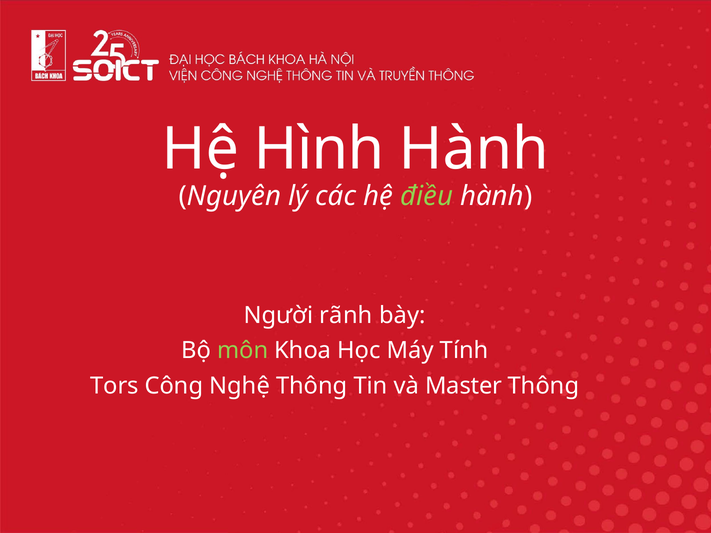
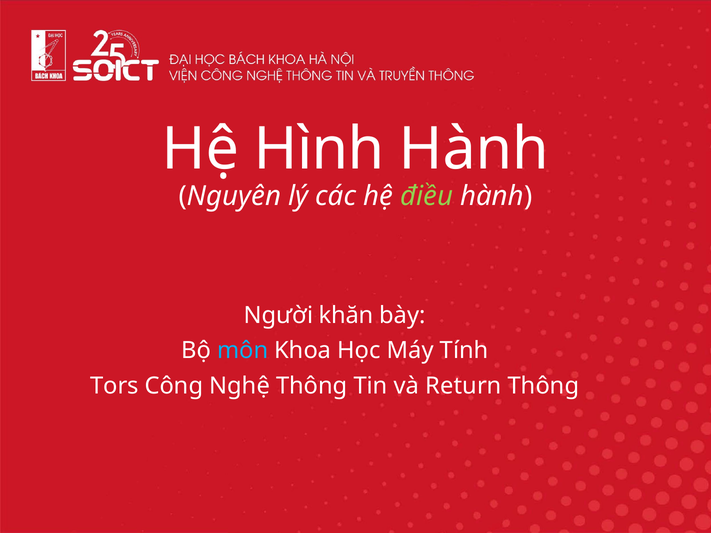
rãnh: rãnh -> khăn (346, 315)
môn colour: light green -> light blue (243, 351)
Master: Master -> Return (463, 386)
